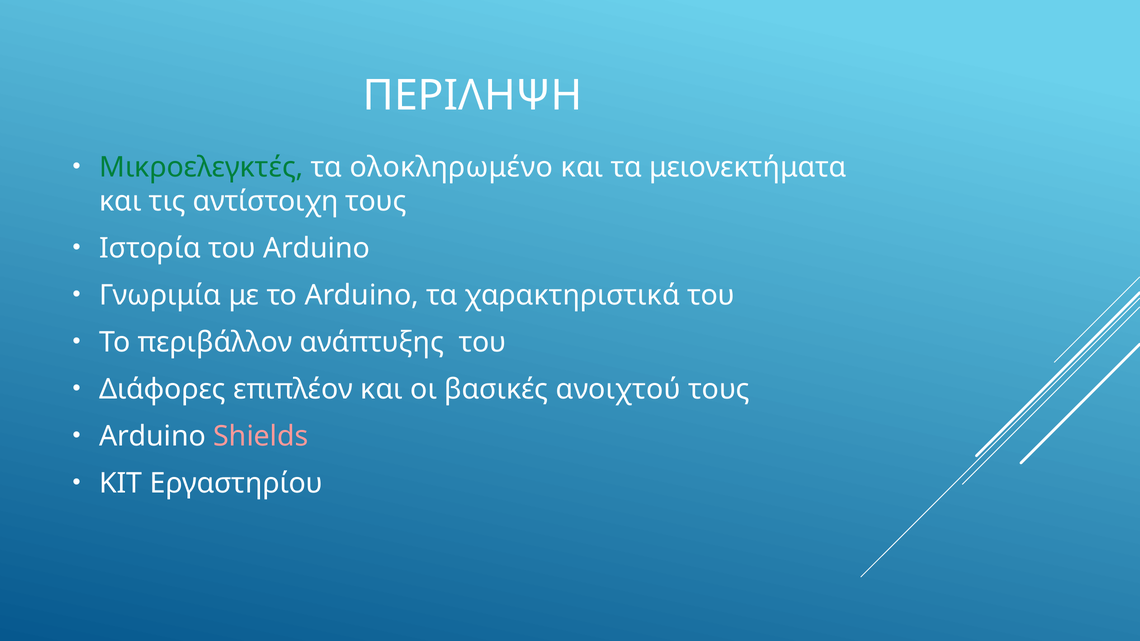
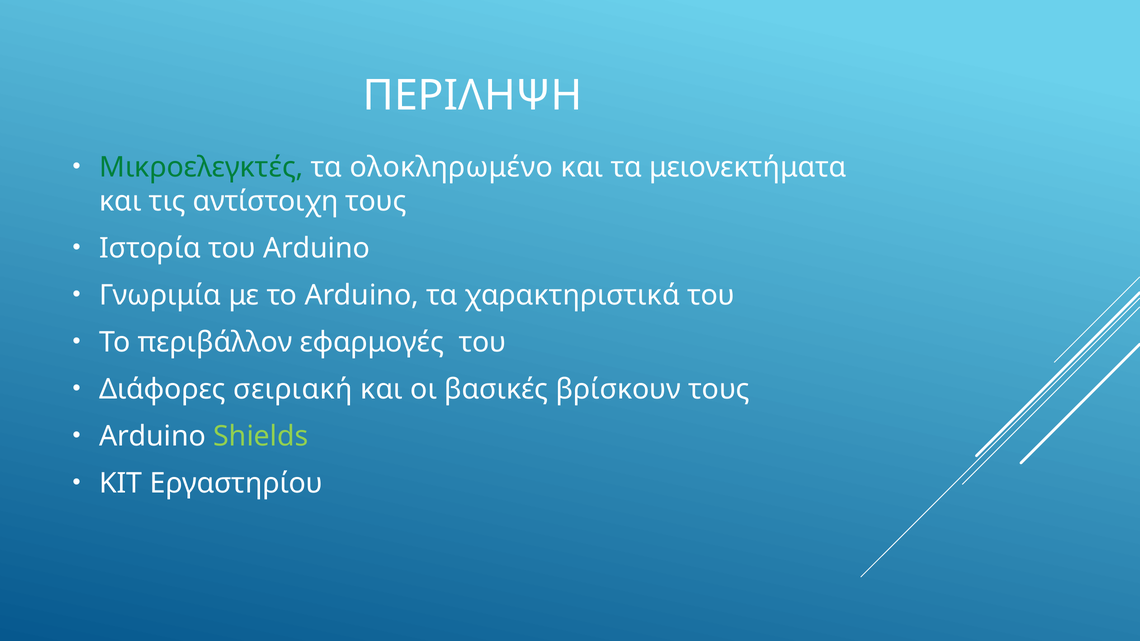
ανάπτυξης: ανάπτυξης -> εφαρμογές (372, 343)
επιπλέον: επιπλέον -> σειριακή (293, 390)
ανοιχτού: ανοιχτού -> βρίσκουν (618, 390)
Shields colour: pink -> light green (261, 437)
